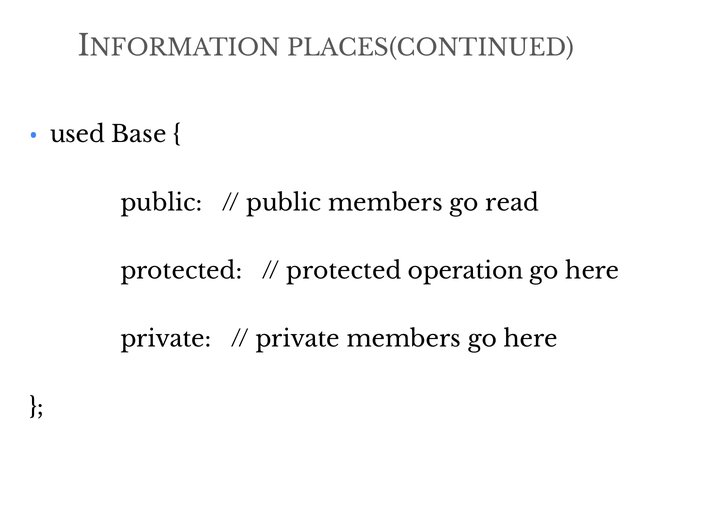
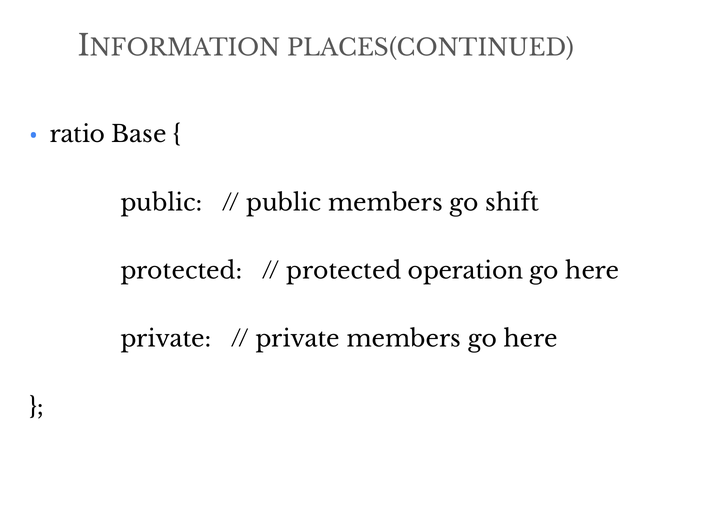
used: used -> ratio (77, 135)
read: read -> shift (512, 203)
